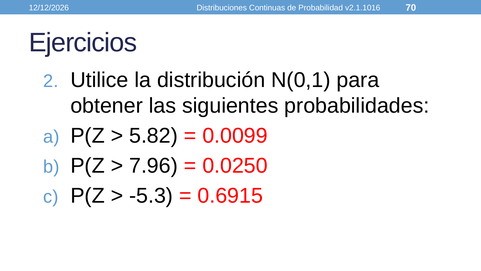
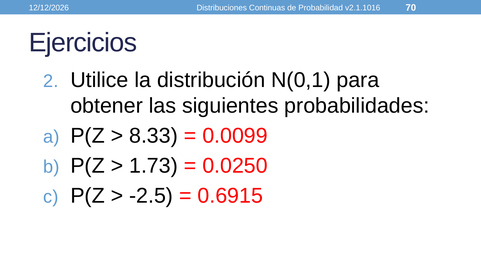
5.82: 5.82 -> 8.33 (153, 136)
7.96: 7.96 -> 1.73 (153, 165)
-5.3: -5.3 -> -2.5 (151, 195)
